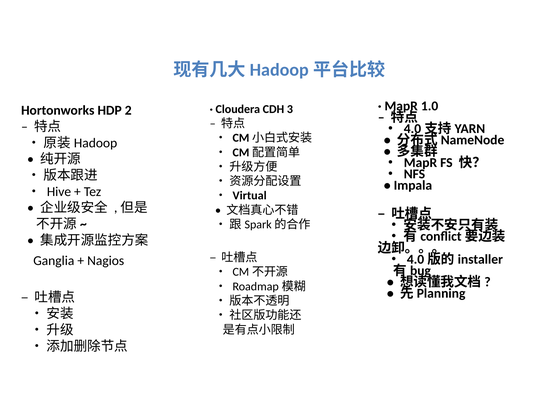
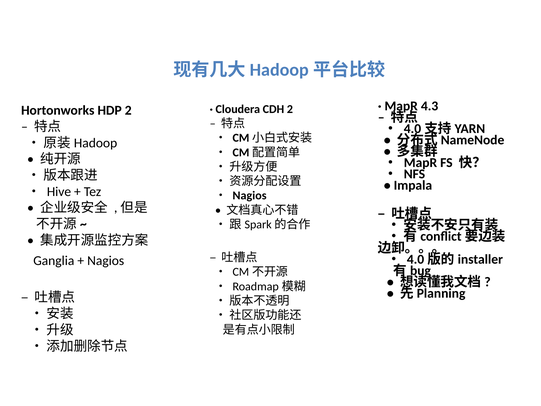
1.0: 1.0 -> 4.3 (430, 106)
CDH 3: 3 -> 2 (290, 109)
Virtual: Virtual -> Nagios (250, 196)
